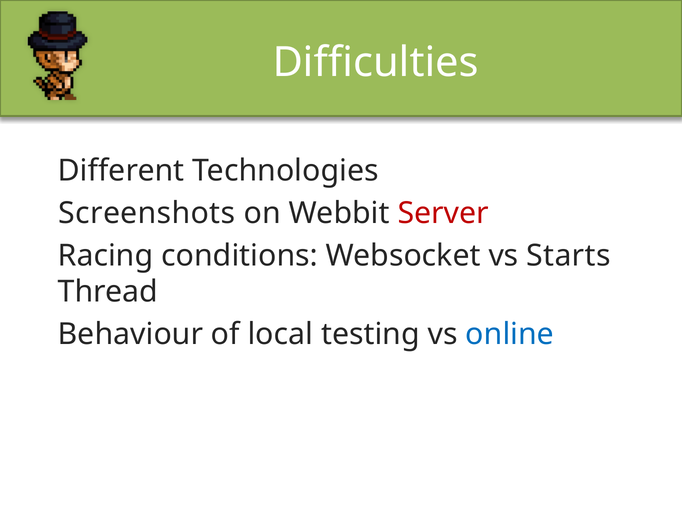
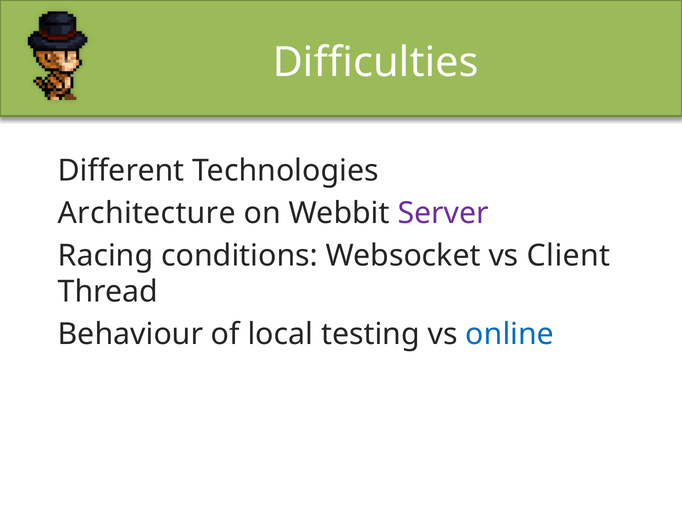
Screenshots: Screenshots -> Architecture (147, 213)
Server colour: red -> purple (443, 213)
Starts: Starts -> Client (569, 255)
